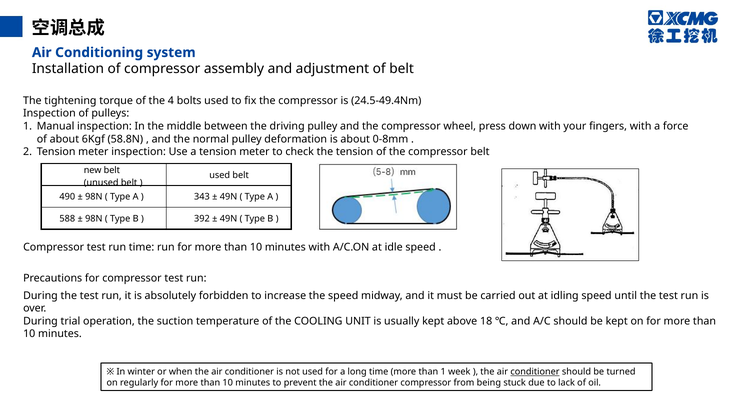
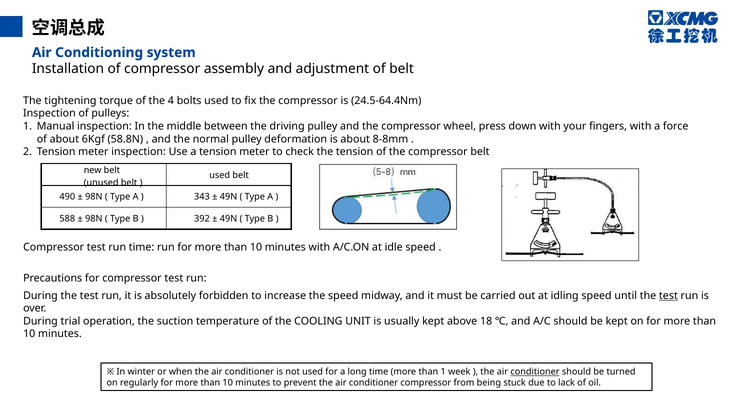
24.5-49.4Nm: 24.5-49.4Nm -> 24.5-64.4Nm (386, 101)
0-8mm: 0-8mm -> 8-8mm (391, 139)
test underline: none -> present (668, 295)
